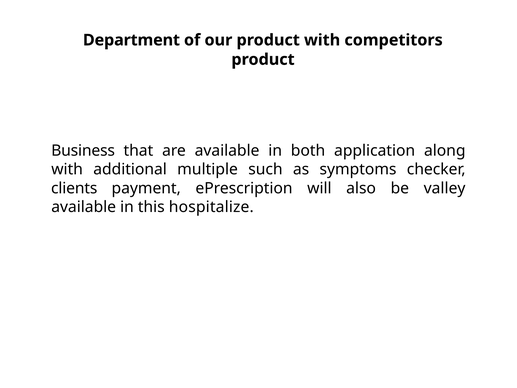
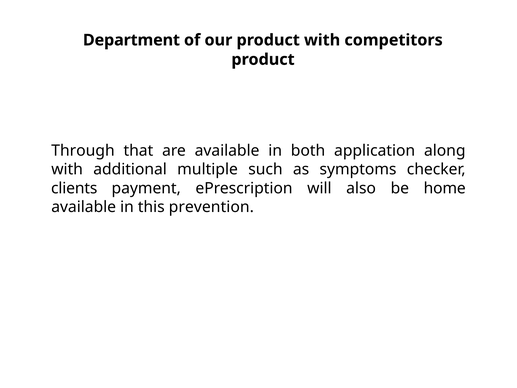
Business: Business -> Through (83, 151)
valley: valley -> home (445, 188)
hospitalize: hospitalize -> prevention (211, 207)
